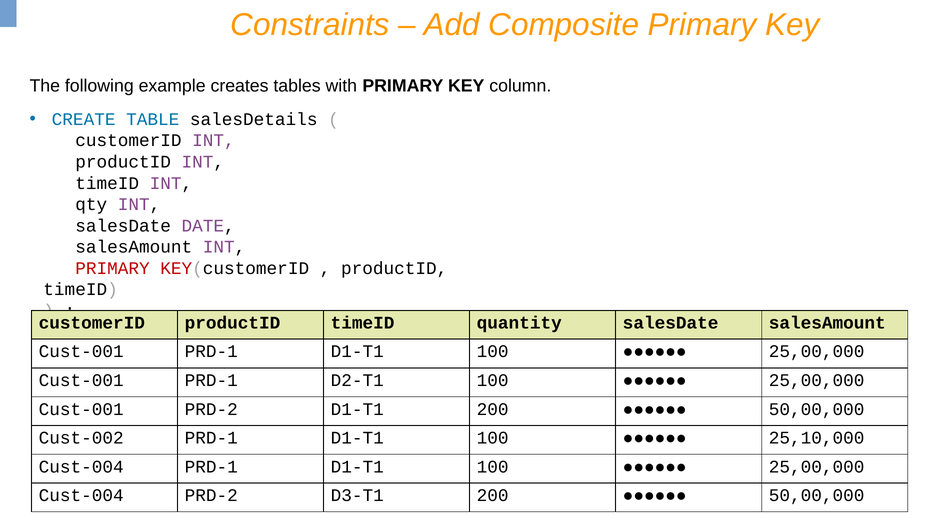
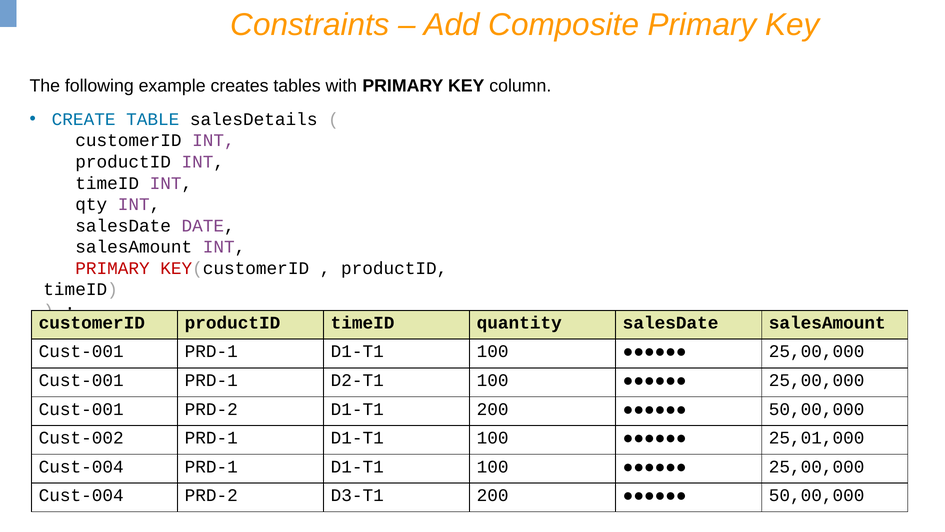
25,10,000: 25,10,000 -> 25,01,000 (817, 438)
